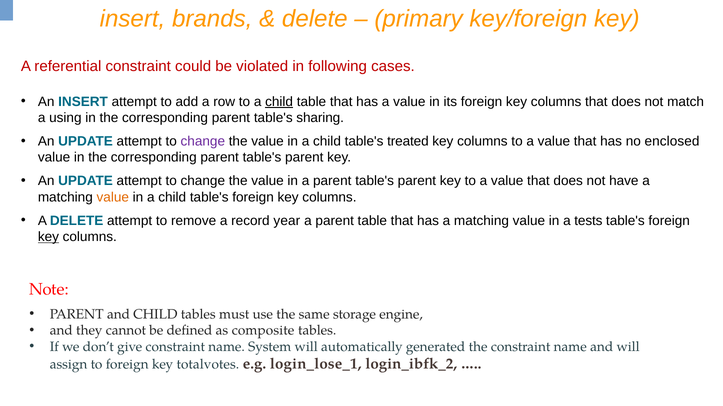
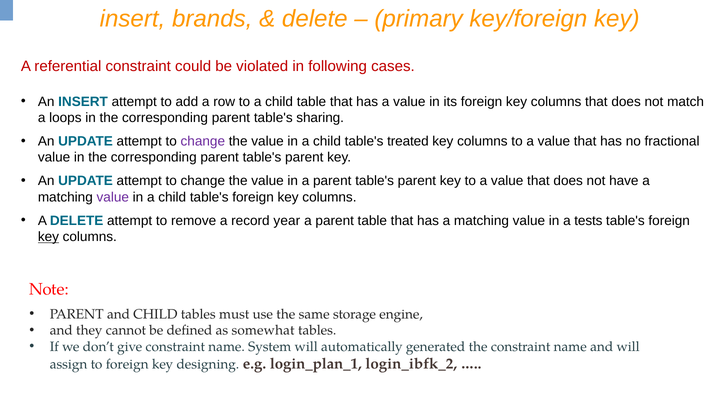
child underline: present -> none (279, 102)
using: using -> loops (65, 118)
enclosed: enclosed -> fractional (672, 142)
value colour: orange -> purple (113, 198)
composite: composite -> somewhat (263, 331)
totalvotes: totalvotes -> designing (208, 365)
login_lose_1: login_lose_1 -> login_plan_1 (316, 365)
